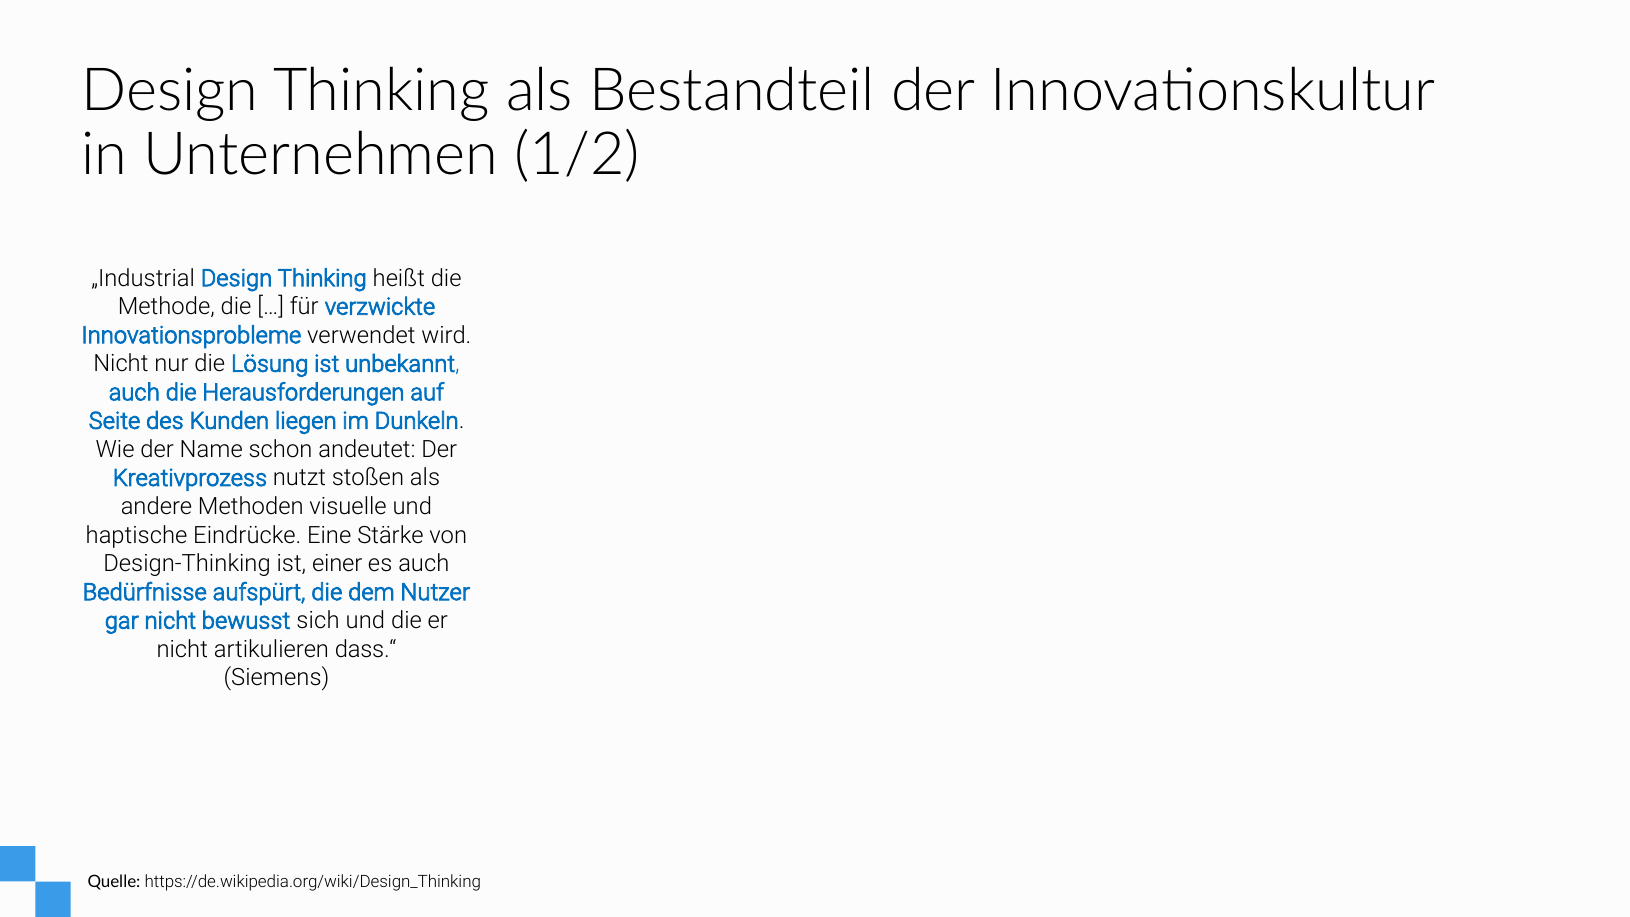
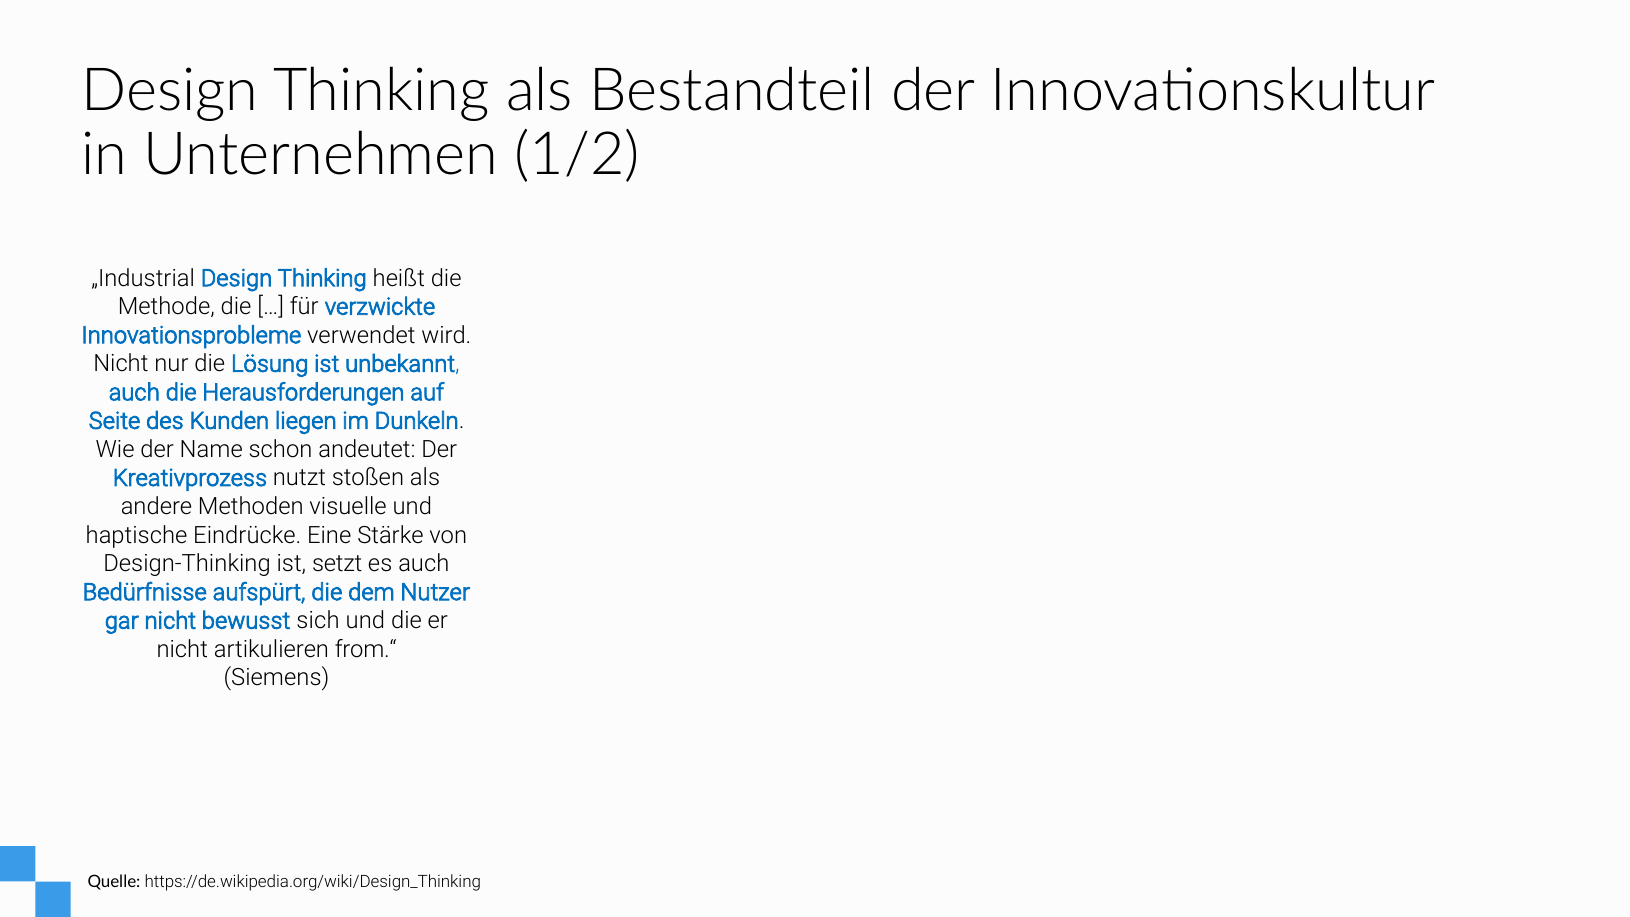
einer: einer -> setzt (337, 564)
dass.“: dass.“ -> from.“ (366, 649)
